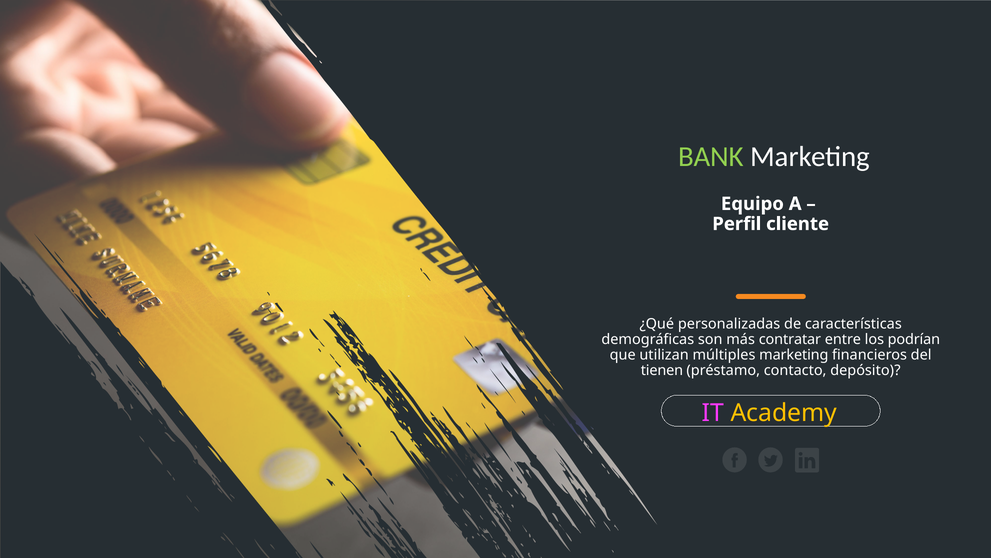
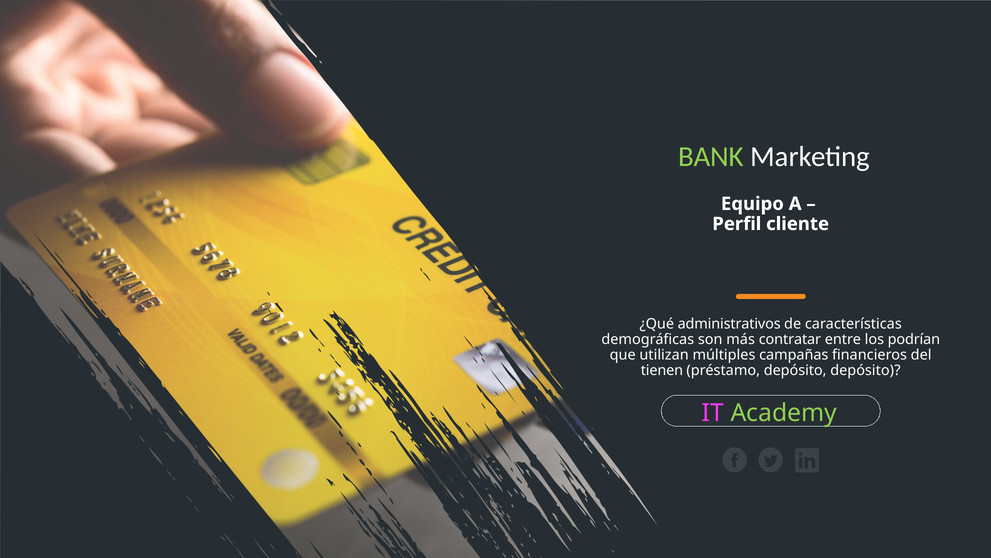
personalizadas: personalizadas -> administrativos (729, 323)
múltiples marketing: marketing -> campañas (794, 355)
préstamo contacto: contacto -> depósito (795, 370)
Academy colour: yellow -> light green (784, 413)
